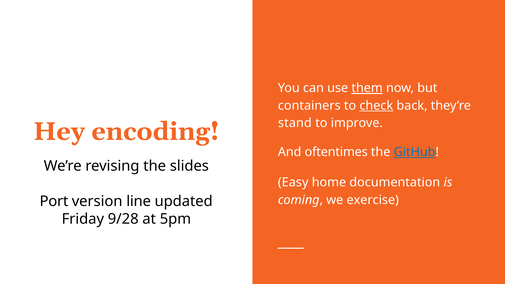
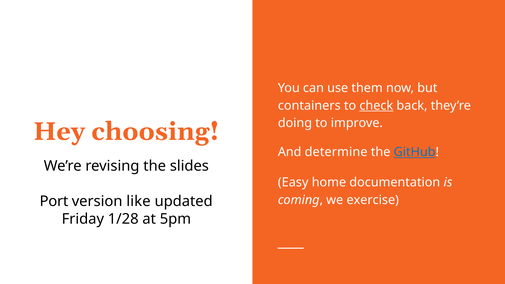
them underline: present -> none (367, 88)
stand: stand -> doing (295, 123)
encoding: encoding -> choosing (155, 132)
oftentimes: oftentimes -> determine (336, 152)
line: line -> like (138, 201)
9/28: 9/28 -> 1/28 (123, 219)
